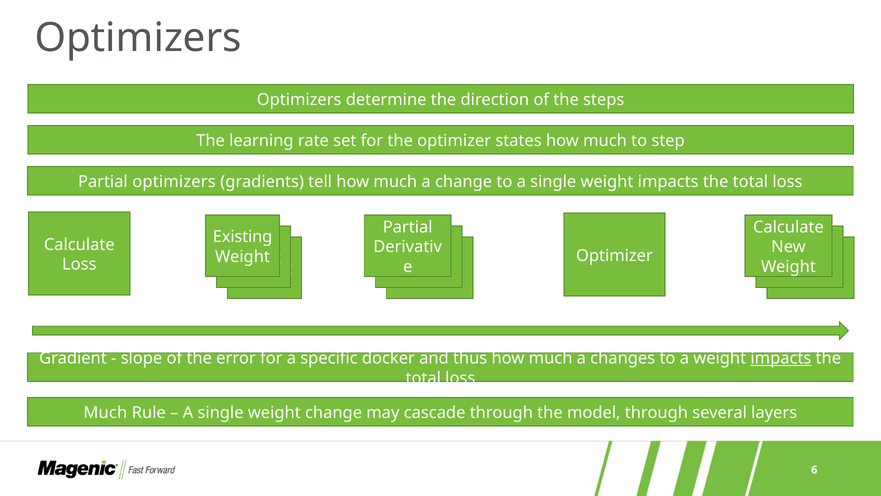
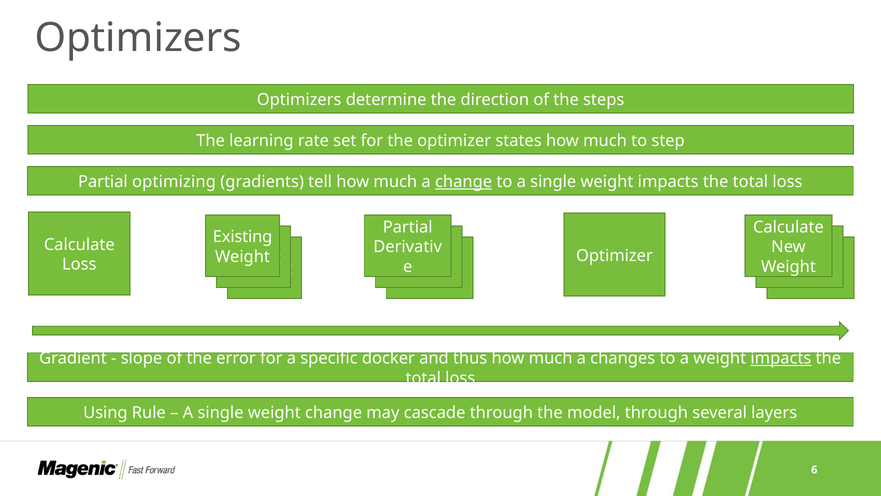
Partial optimizers: optimizers -> optimizing (174, 182)
change underline: none -> present (464, 182)
Much: Much -> Using (105, 412)
